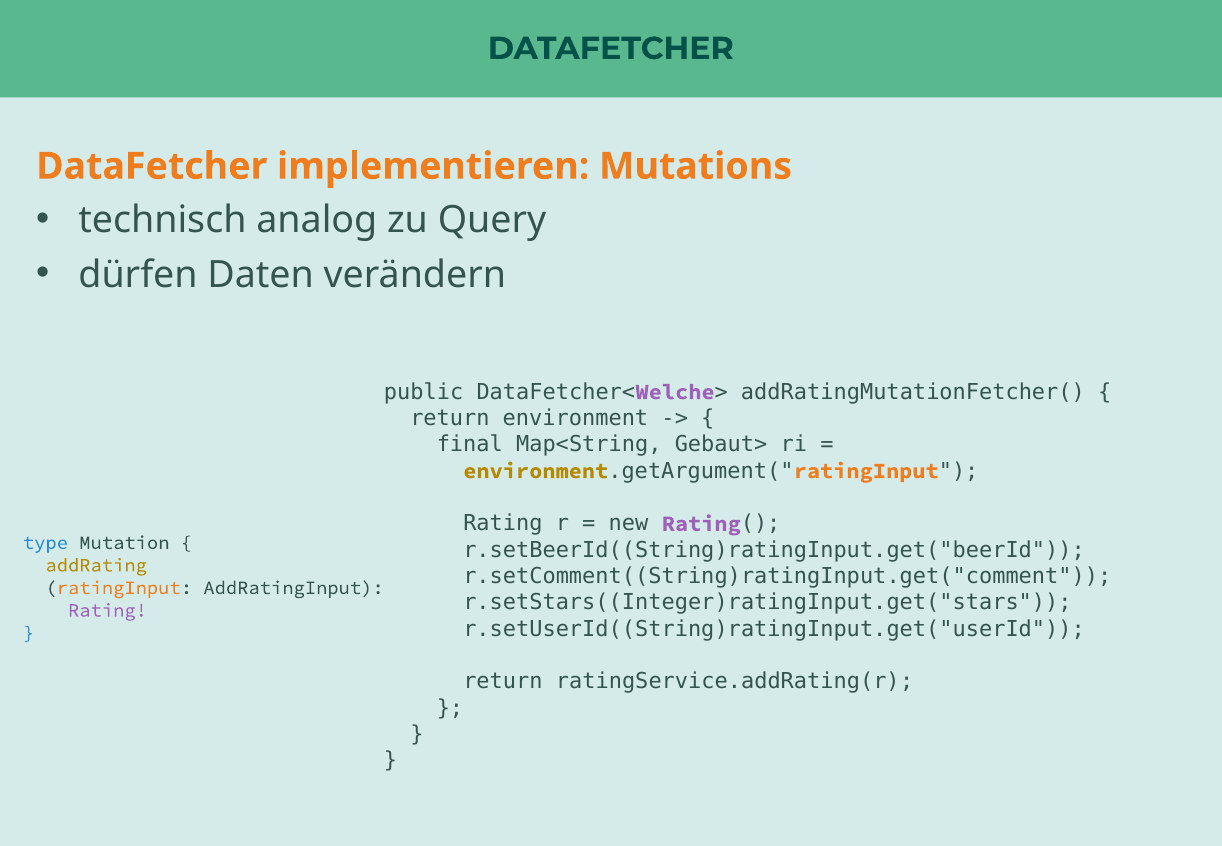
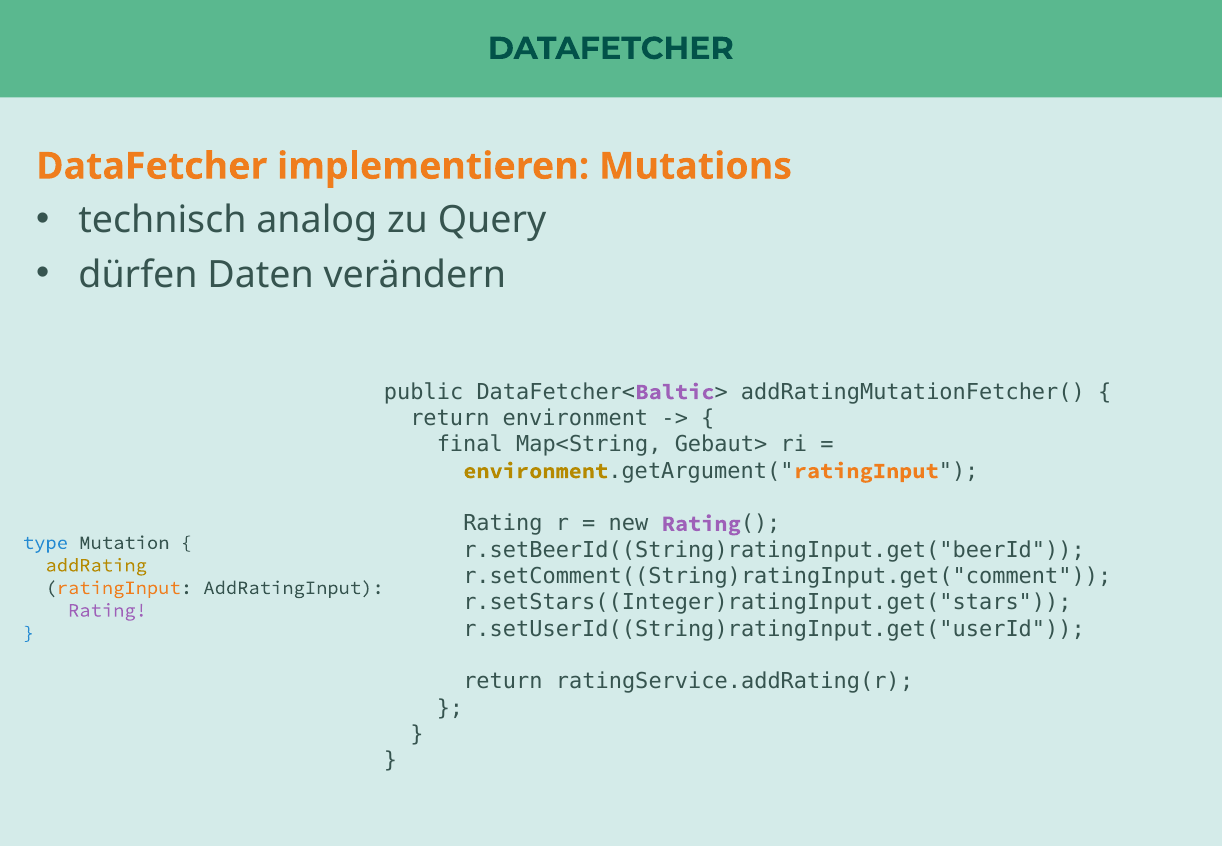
Welche: Welche -> Baltic (675, 392)
